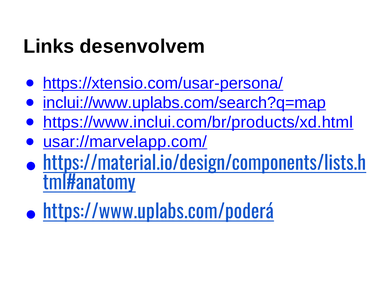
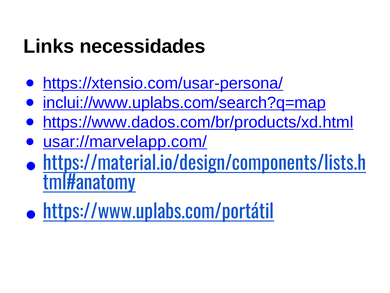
desenvolvem: desenvolvem -> necessidades (143, 46)
https://www.inclui.com/br/products/xd.html: https://www.inclui.com/br/products/xd.html -> https://www.dados.com/br/products/xd.html (198, 122)
https://www.uplabs.com/poderá: https://www.uplabs.com/poderá -> https://www.uplabs.com/portátil (158, 212)
